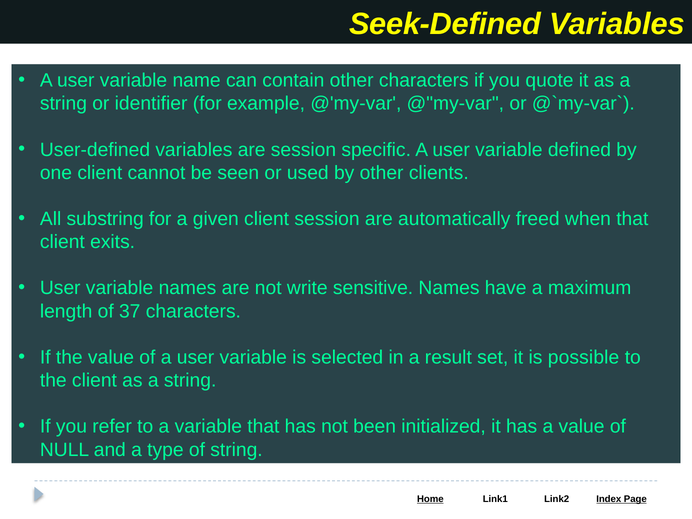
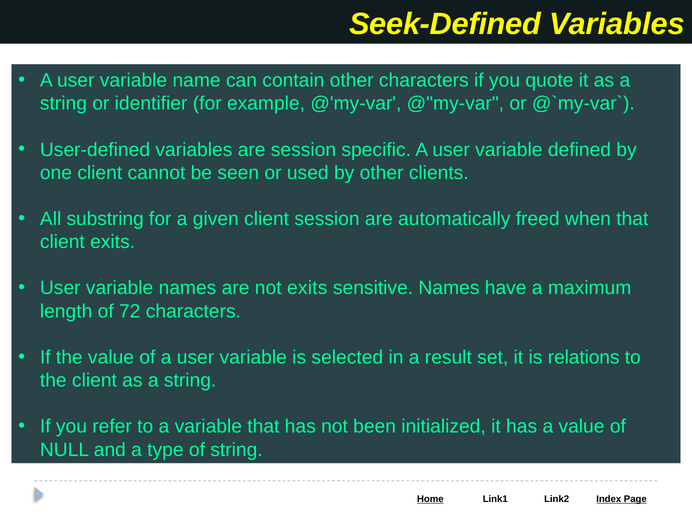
not write: write -> exits (307, 288)
37: 37 -> 72 (130, 311)
possible: possible -> relations (584, 357)
